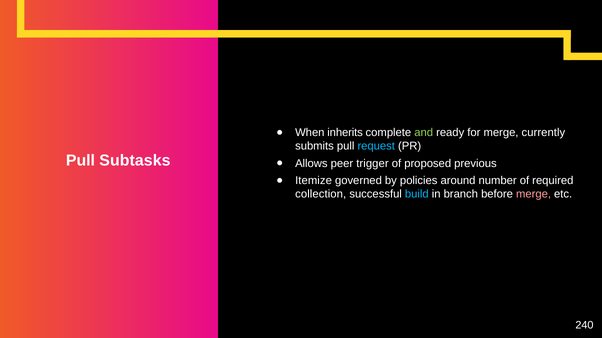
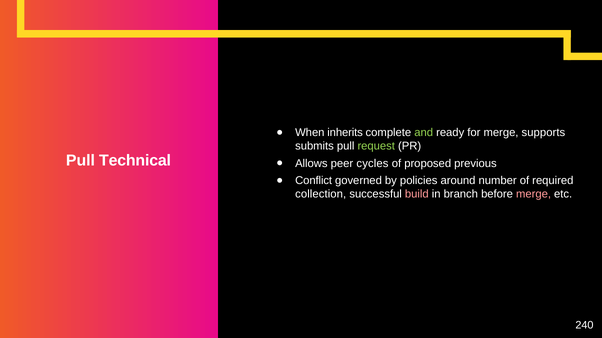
currently: currently -> supports (543, 133)
request colour: light blue -> light green (376, 146)
Subtasks: Subtasks -> Technical (135, 161)
trigger: trigger -> cycles (372, 164)
Itemize: Itemize -> Conflict (314, 181)
build colour: light blue -> pink (417, 194)
